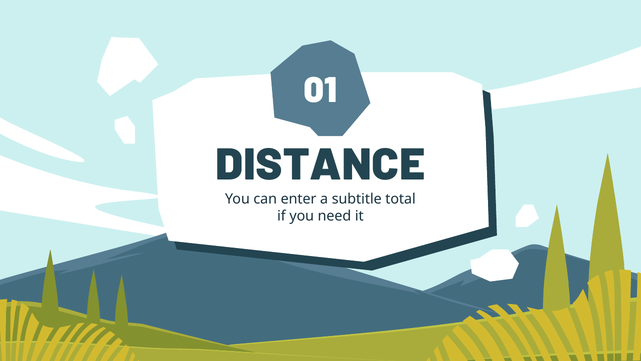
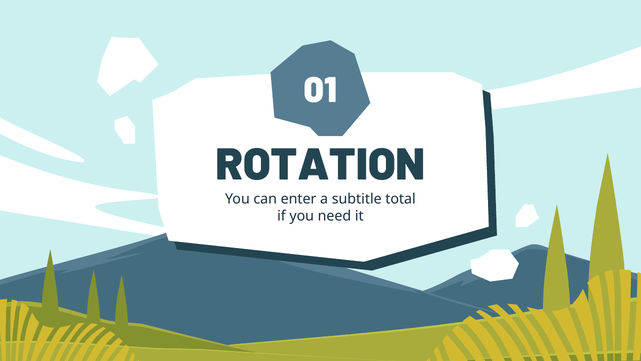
DISTANCE: DISTANCE -> ROTATION (320, 165)
